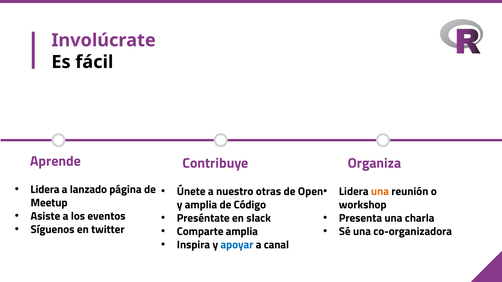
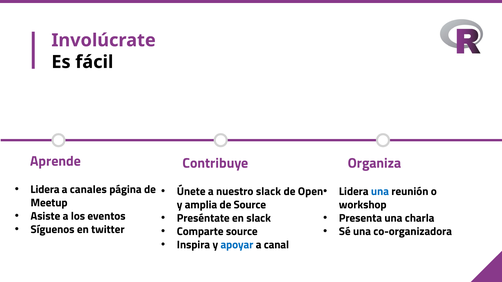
lanzado: lanzado -> canales (88, 190)
nuestro otras: otras -> slack (268, 192)
una colour: orange -> blue (380, 192)
de Código: Código -> Source (250, 205)
Comparte amplia: amplia -> source (242, 232)
